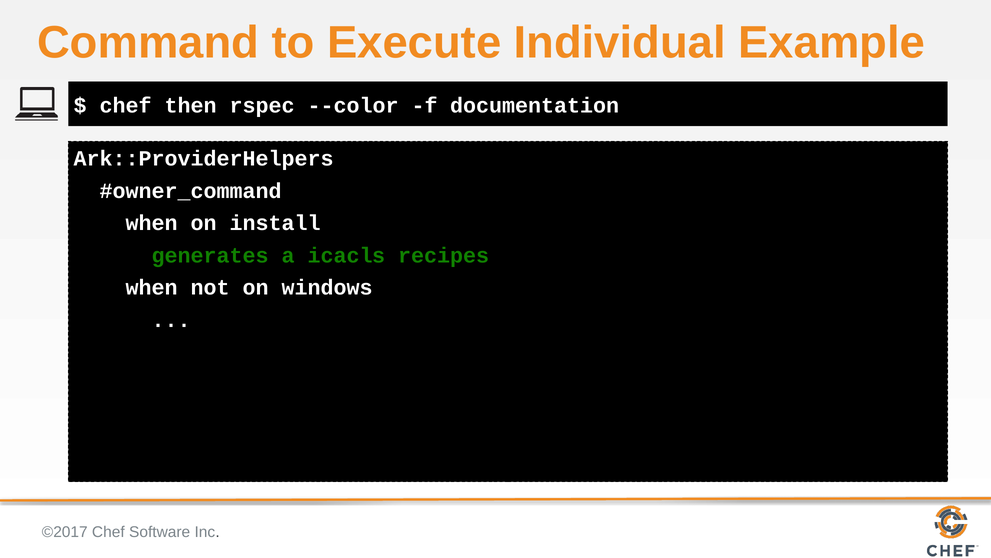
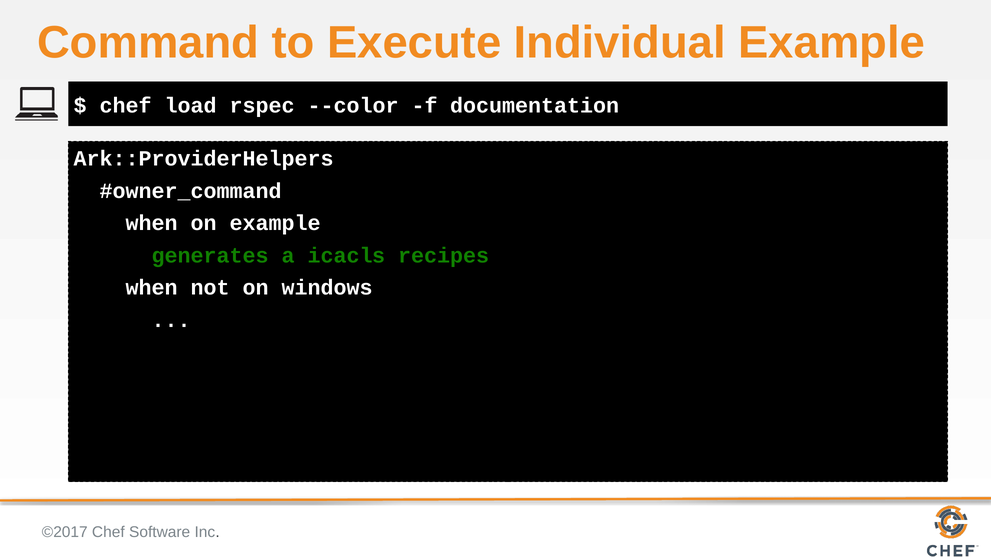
then: then -> load (191, 105)
on install: install -> example (275, 223)
